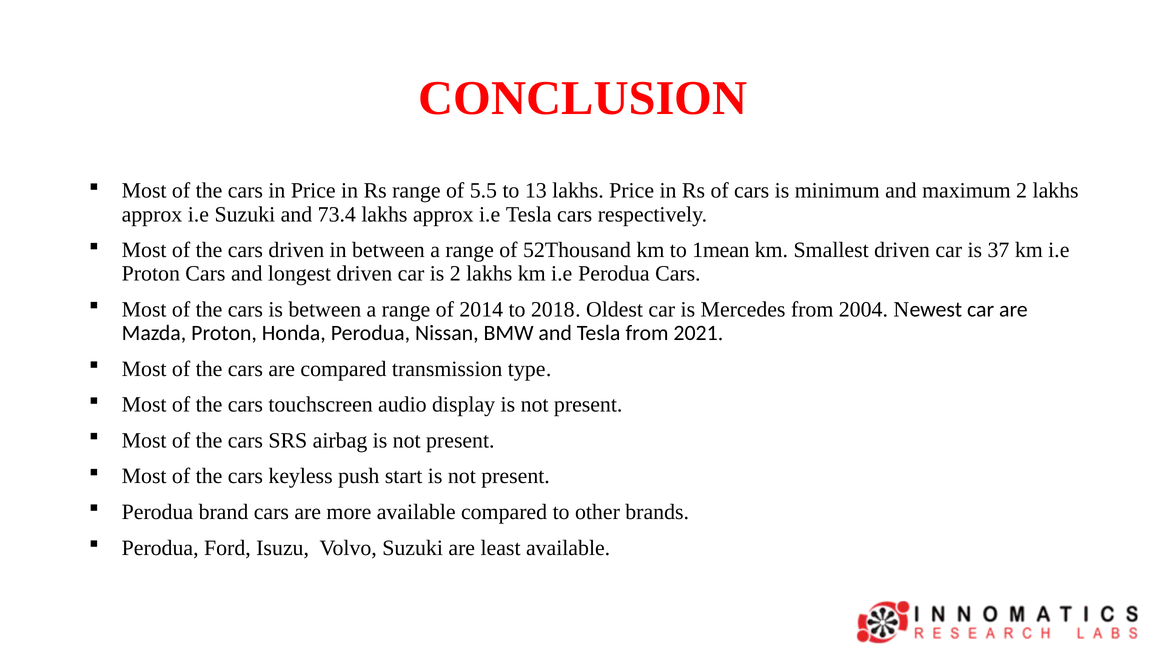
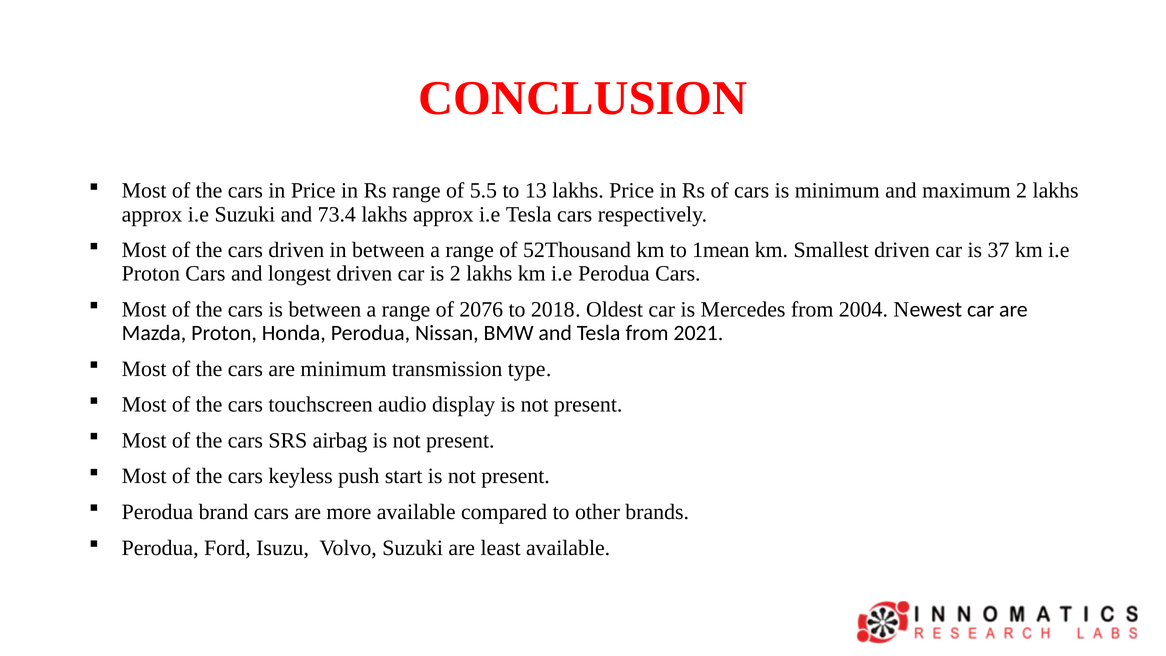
2014: 2014 -> 2076 (481, 309)
are compared: compared -> minimum (343, 369)
